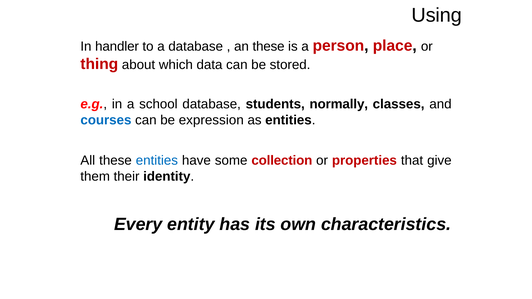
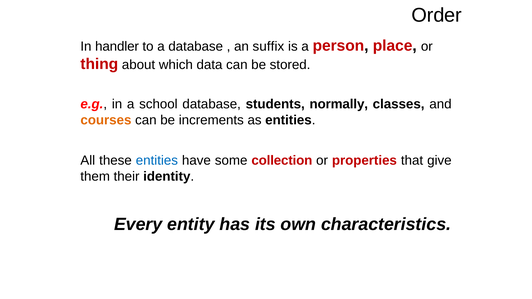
Using: Using -> Order (437, 15)
an these: these -> suffix (268, 46)
courses colour: blue -> orange (106, 120)
expression: expression -> increments (211, 120)
